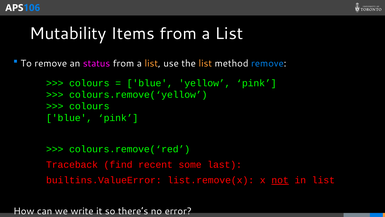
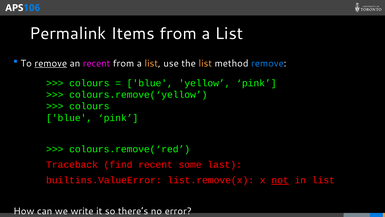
Mutability: Mutability -> Permalink (68, 33)
remove underline: none -> present (51, 63)
an status: status -> recent (97, 63)
